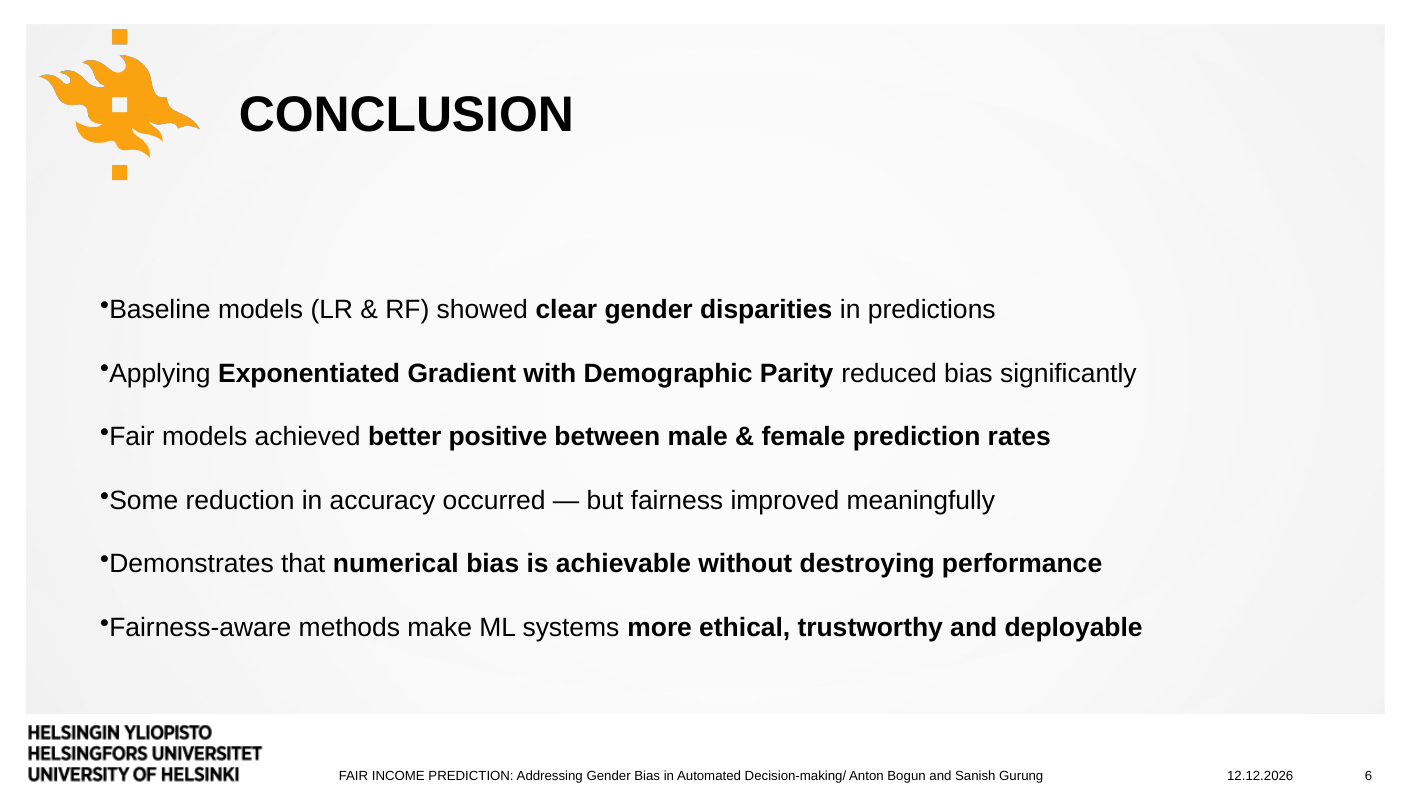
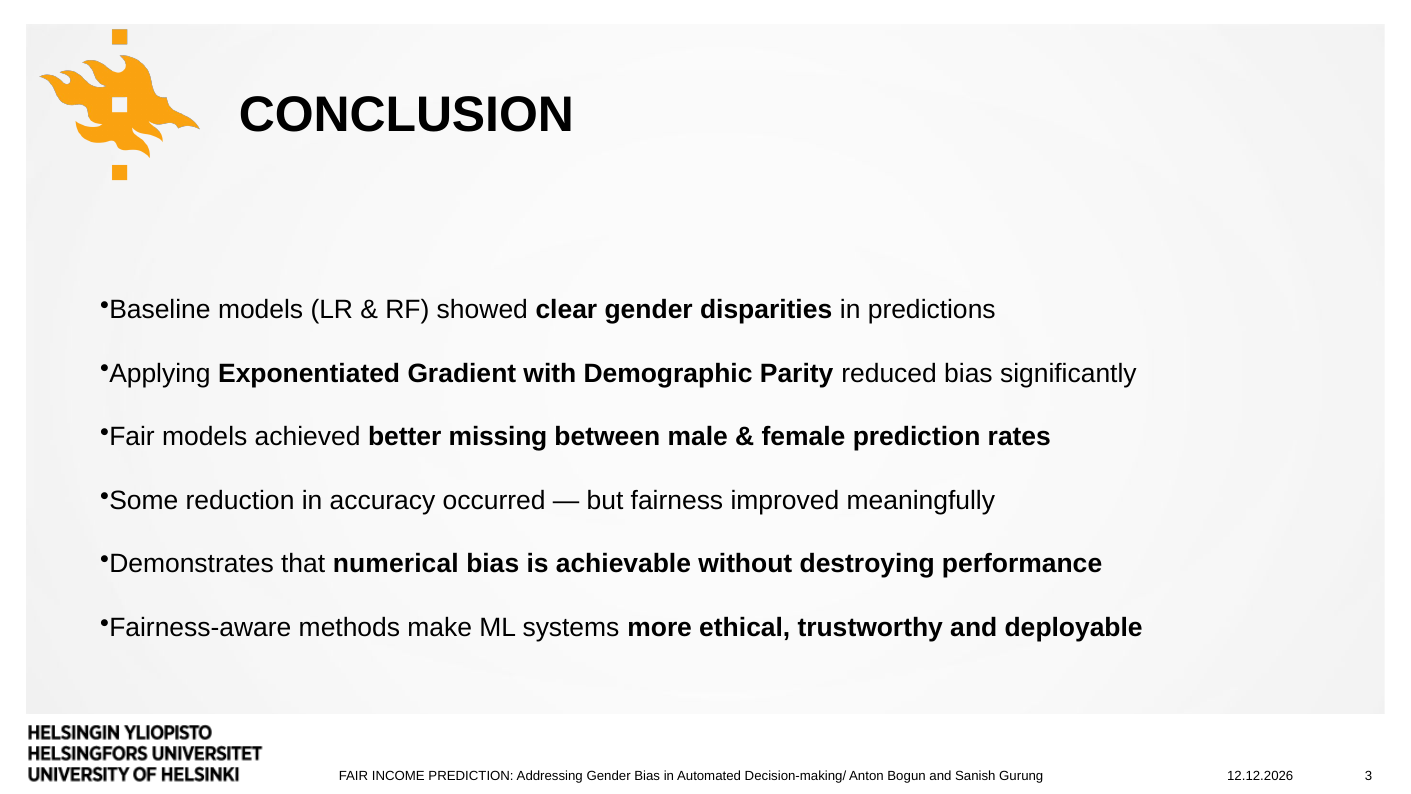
positive: positive -> missing (498, 437)
6: 6 -> 3 (1369, 776)
